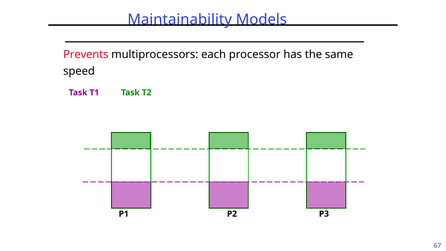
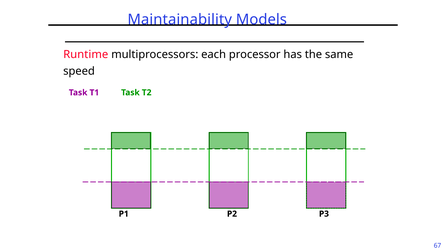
Prevents: Prevents -> Runtime (86, 54)
